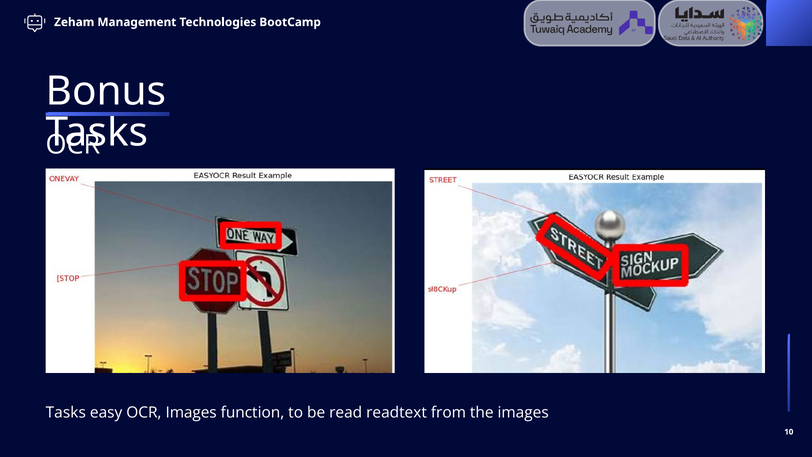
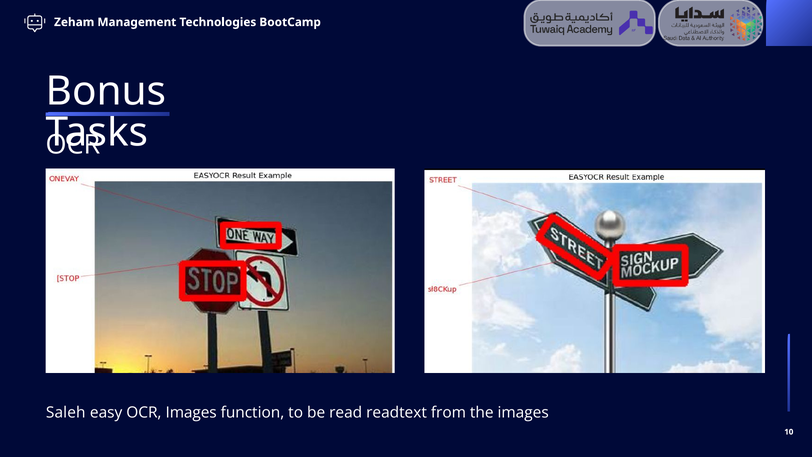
Tasks: Tasks -> Saleh (66, 412)
